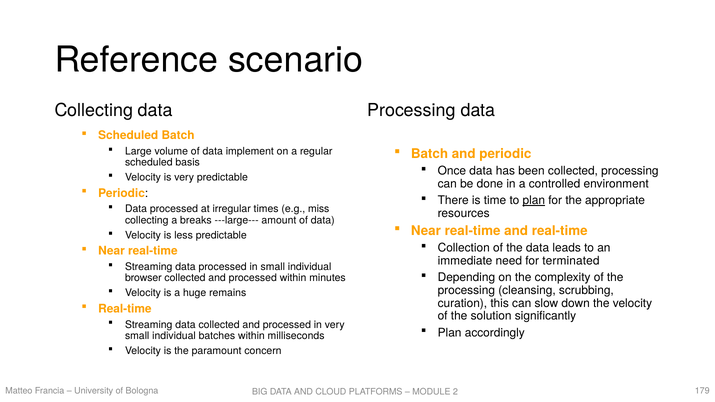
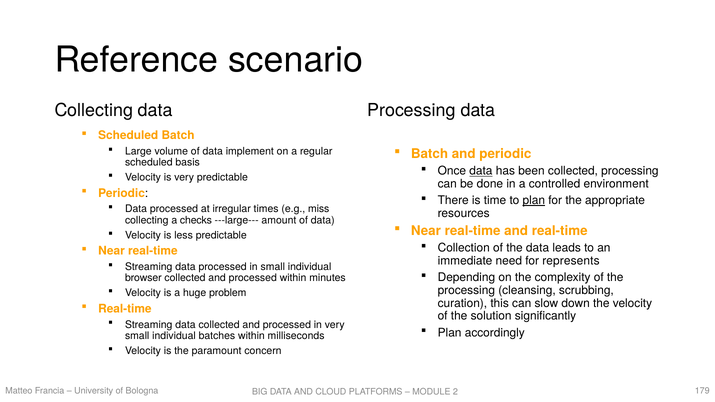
data underline: none -> present (481, 171)
breaks: breaks -> checks (196, 220)
terminated: terminated -> represents (571, 261)
remains: remains -> problem (228, 293)
